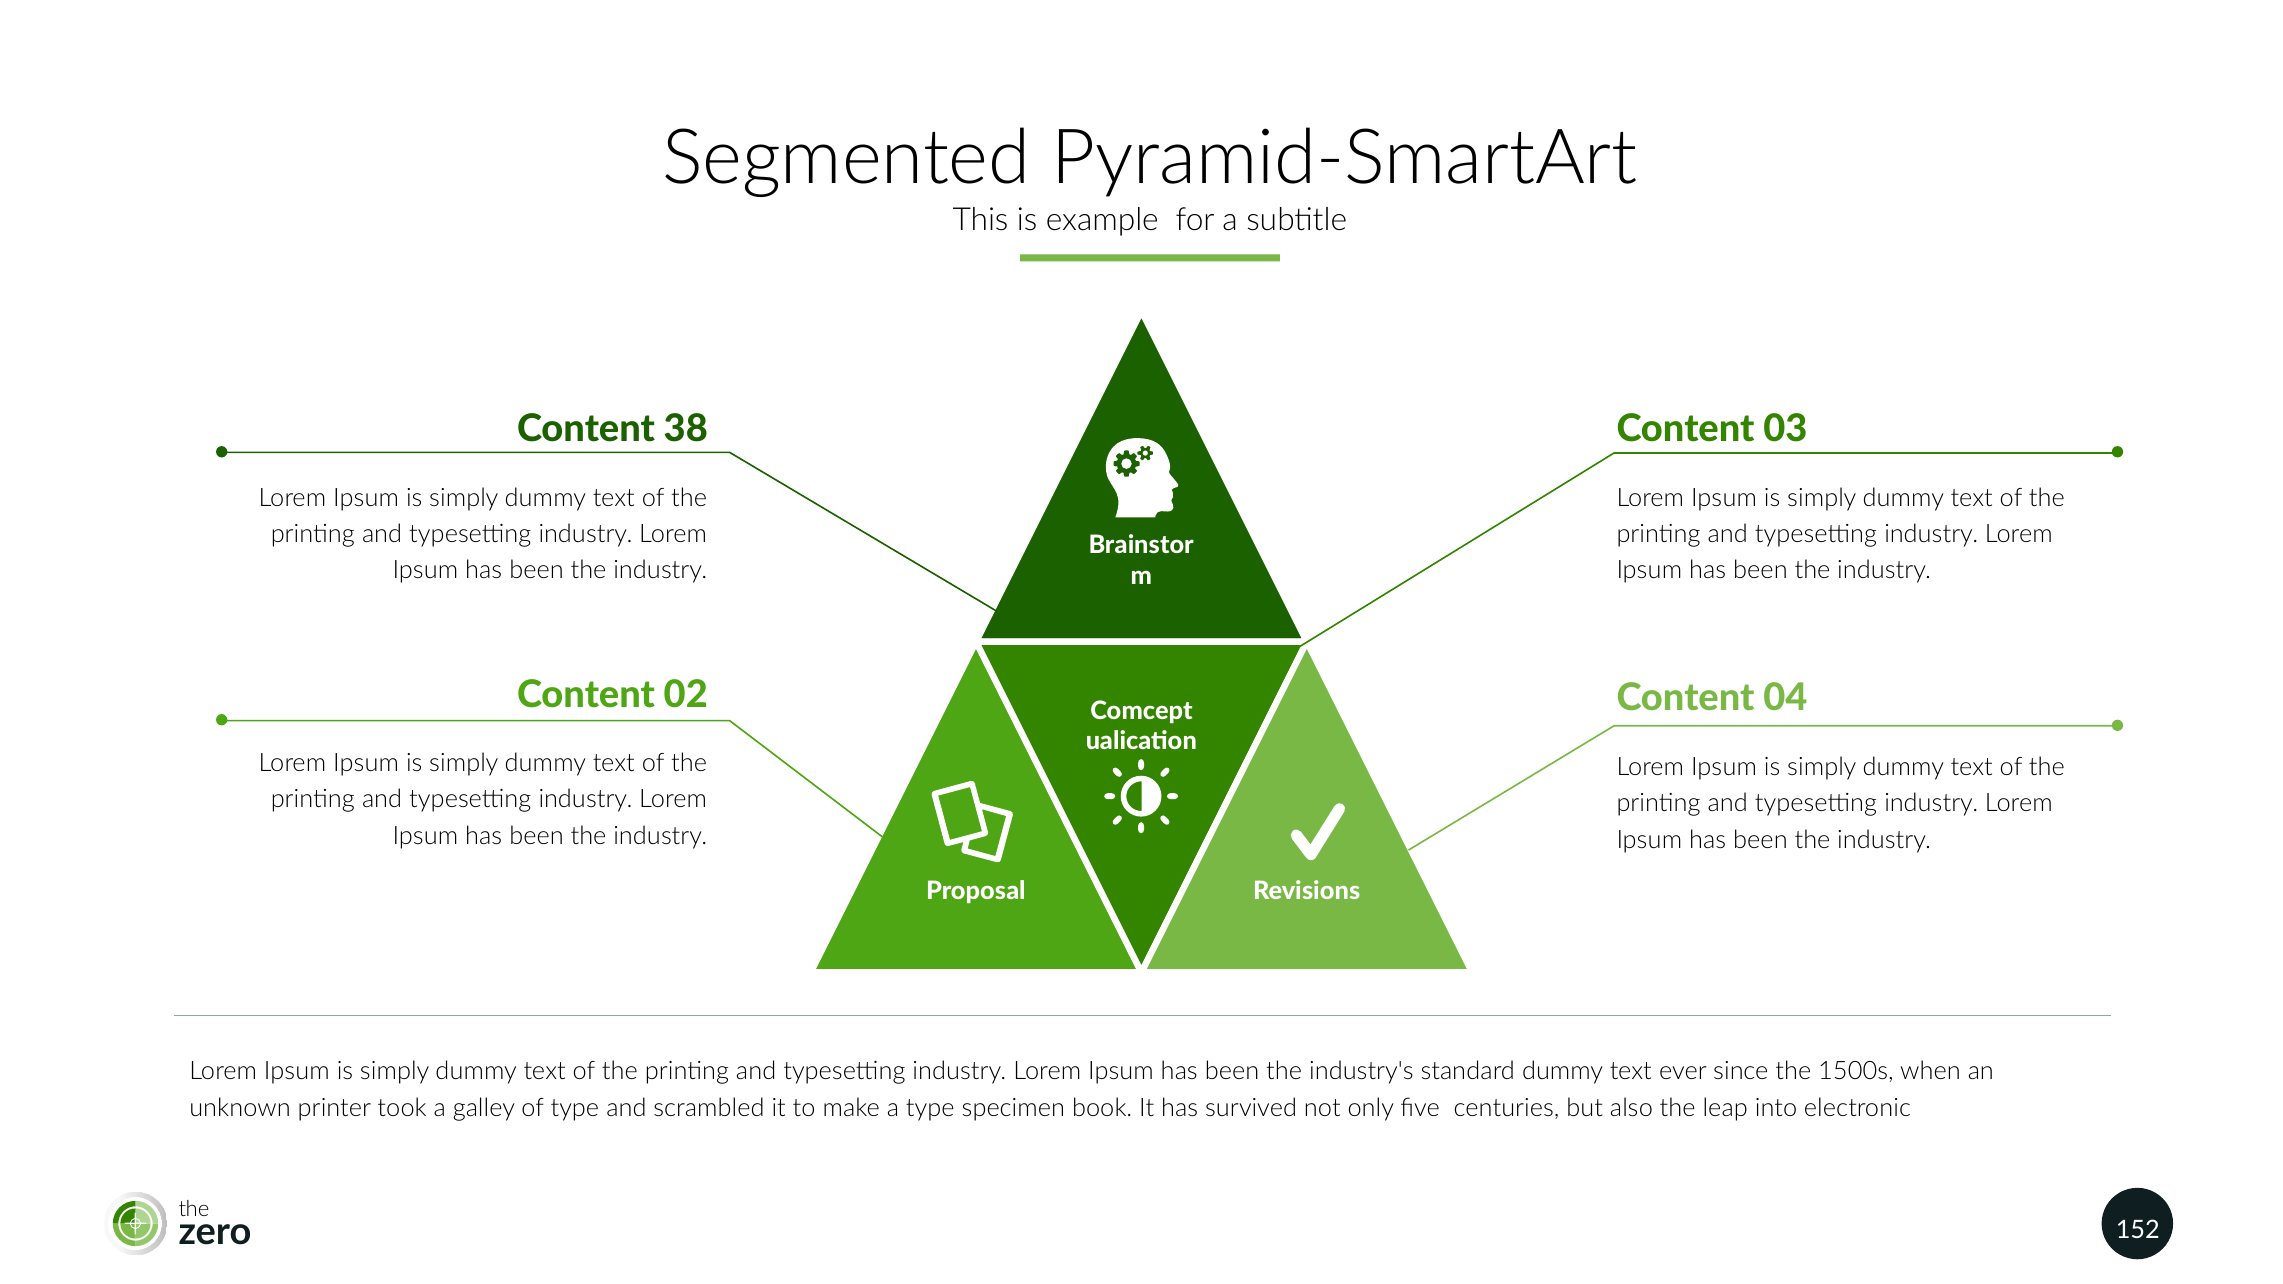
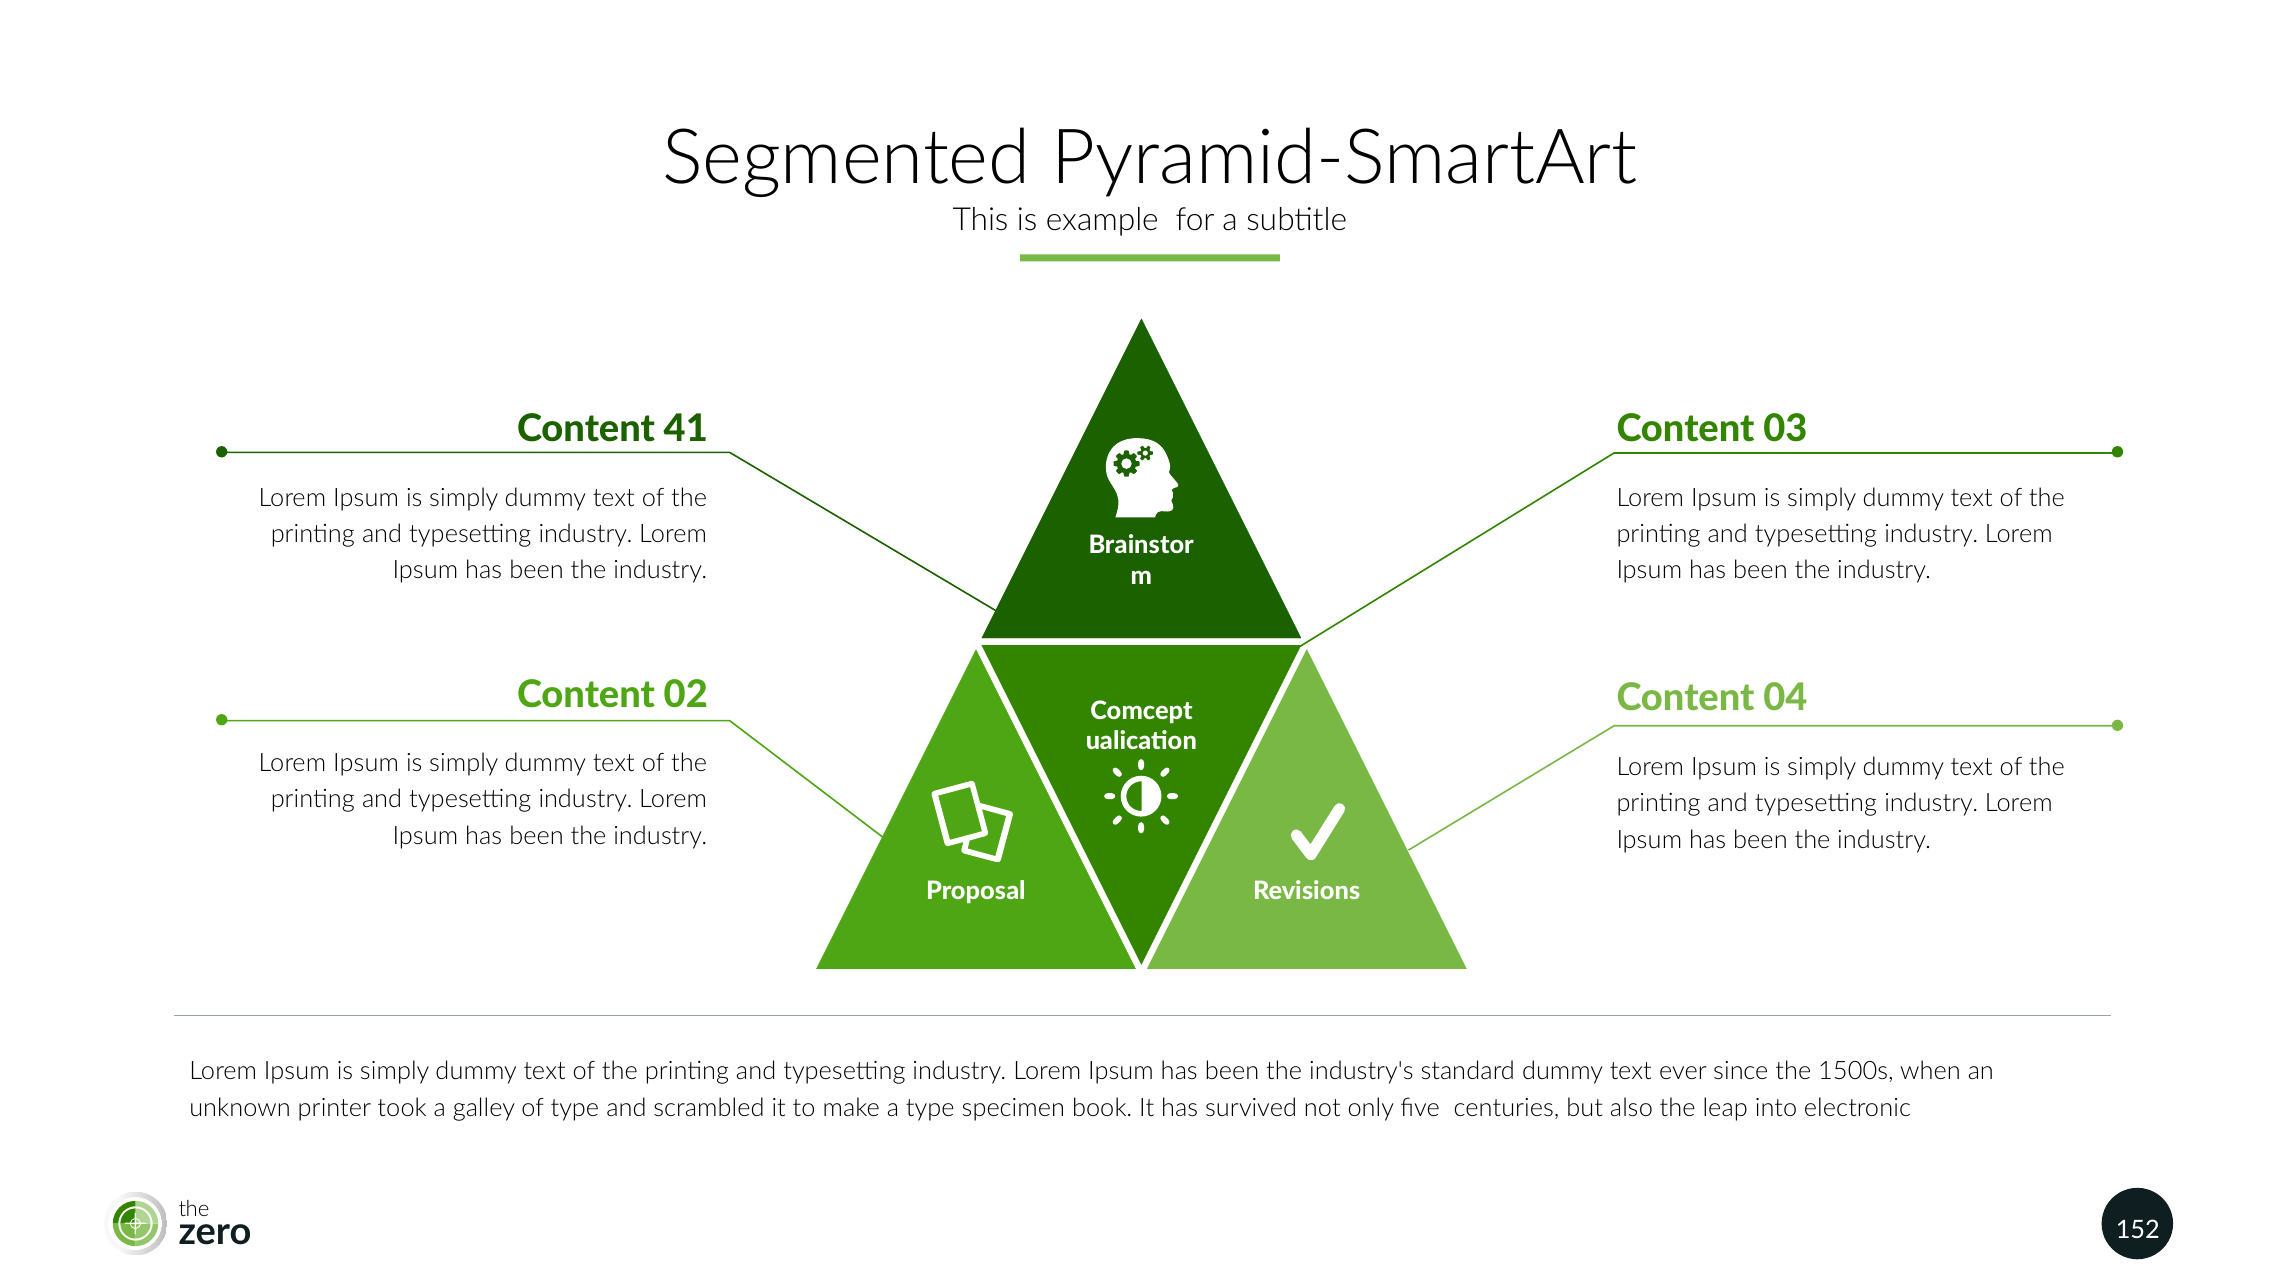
38: 38 -> 41 (686, 429)
